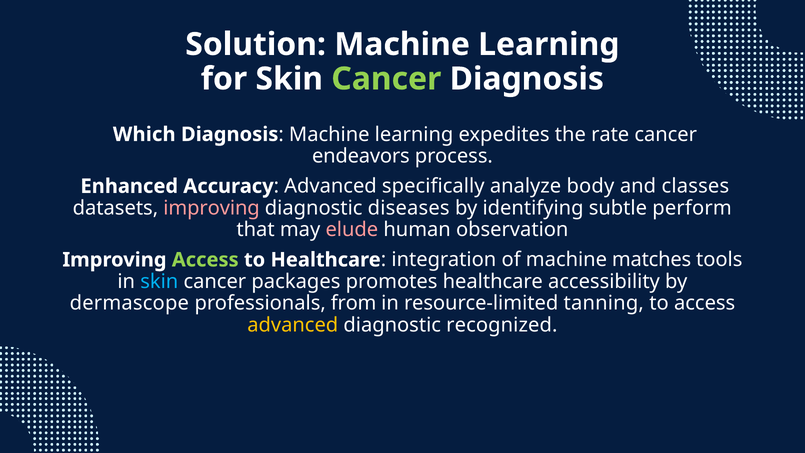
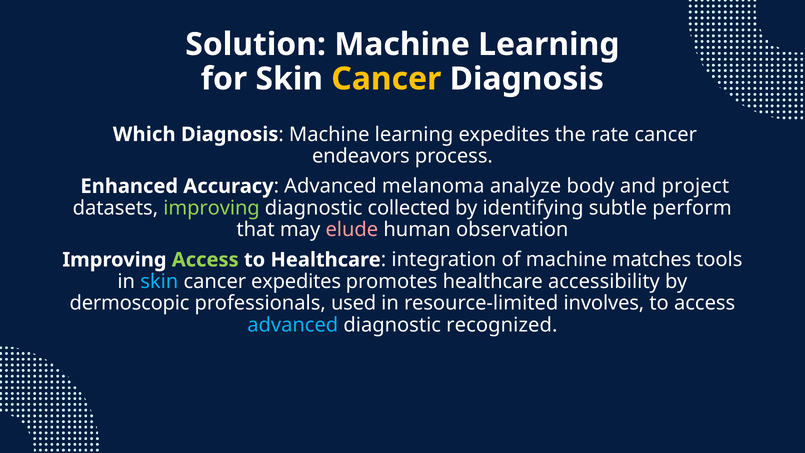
Cancer colour: light green -> yellow (386, 79)
specifically: specifically -> melanoma (433, 186)
classes: classes -> project (695, 186)
improving colour: pink -> light green (212, 208)
diseases: diseases -> collected (409, 208)
cancer packages: packages -> expedites (296, 281)
dermascope: dermascope -> dermoscopic (130, 303)
from: from -> used (354, 303)
tanning: tanning -> involves (604, 303)
advanced colour: yellow -> light blue (293, 325)
